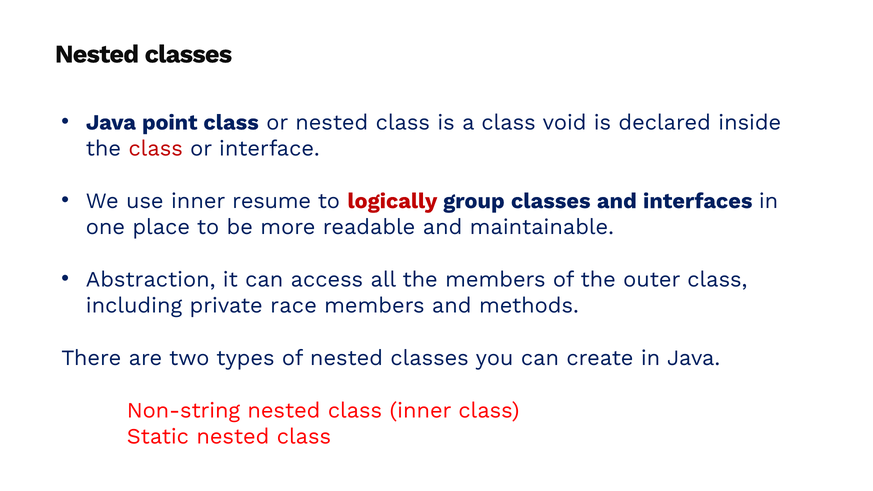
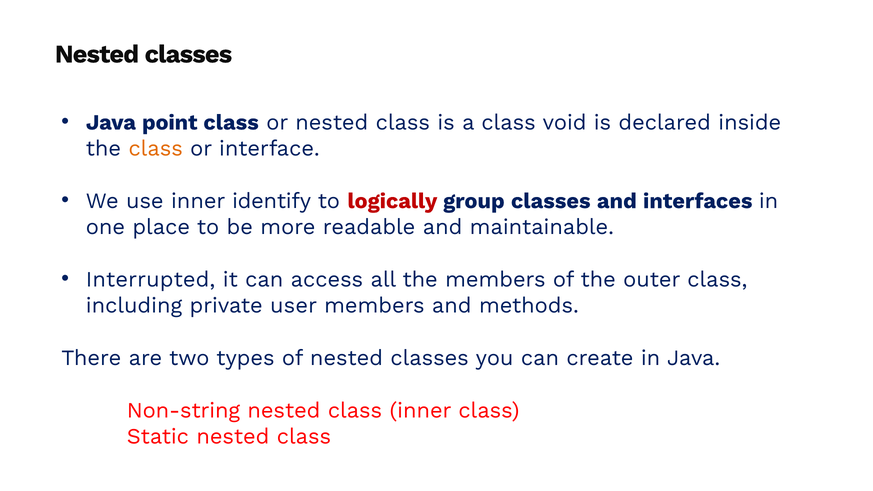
class colour: red -> orange (156, 149)
resume: resume -> identify (272, 201)
Abstraction: Abstraction -> Interrupted (151, 280)
race: race -> user (294, 306)
